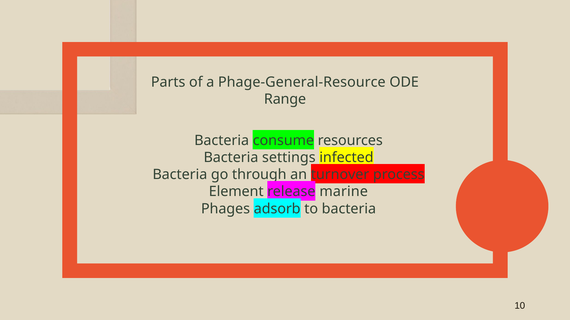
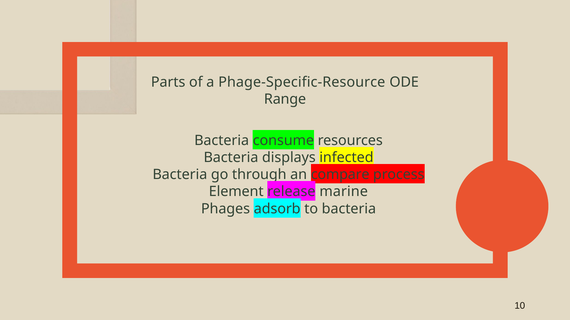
Phage-General-Resource: Phage-General-Resource -> Phage-Specific-Resource (302, 82)
settings: settings -> displays (289, 158)
turnover: turnover -> compare (340, 175)
